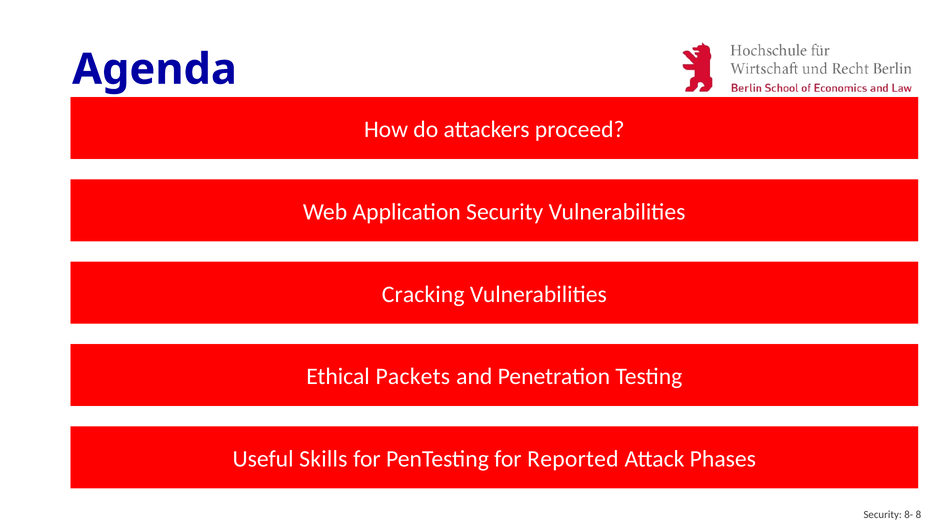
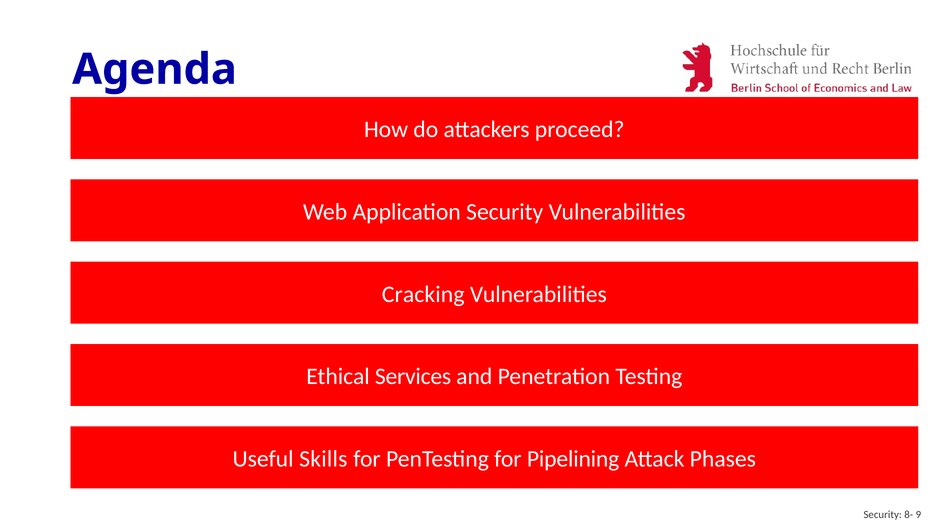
Packets: Packets -> Services (413, 377)
Reported: Reported -> Pipelining (573, 459)
8: 8 -> 9 (918, 515)
